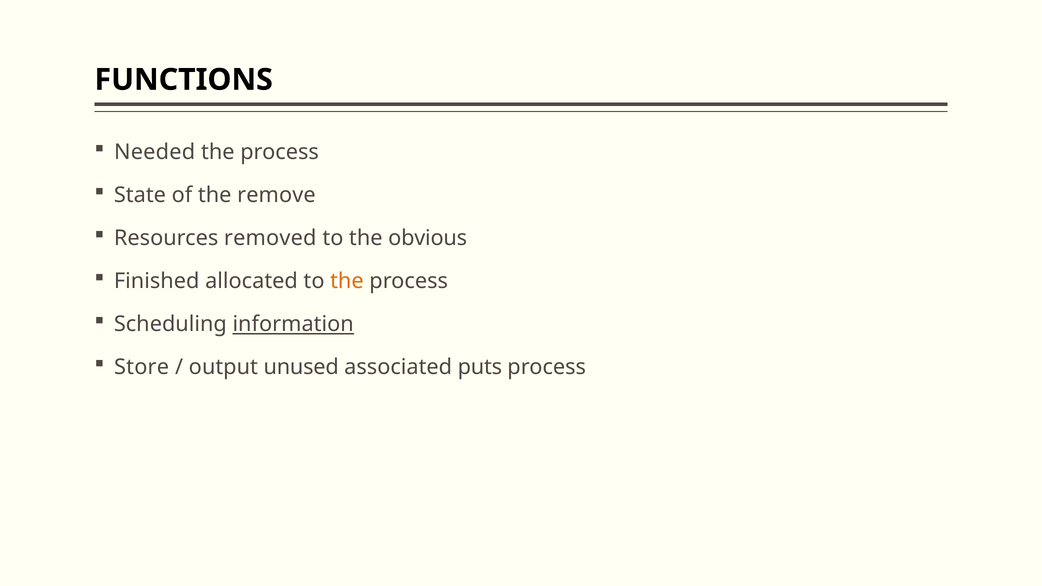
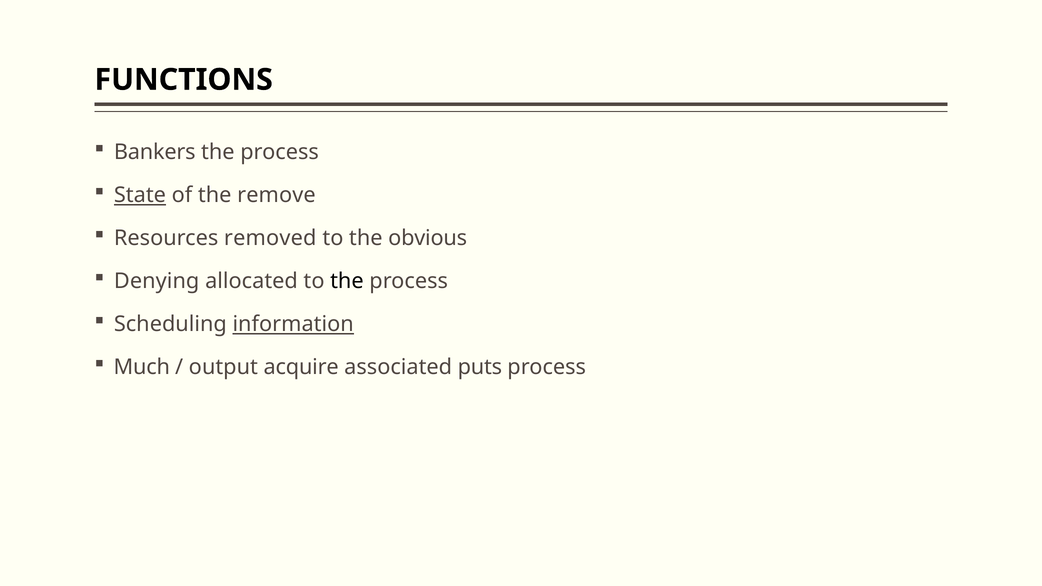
Needed: Needed -> Bankers (155, 152)
State underline: none -> present (140, 195)
Finished: Finished -> Denying (157, 281)
the colour: orange -> black (347, 281)
Store: Store -> Much (142, 367)
unused: unused -> acquire (301, 367)
